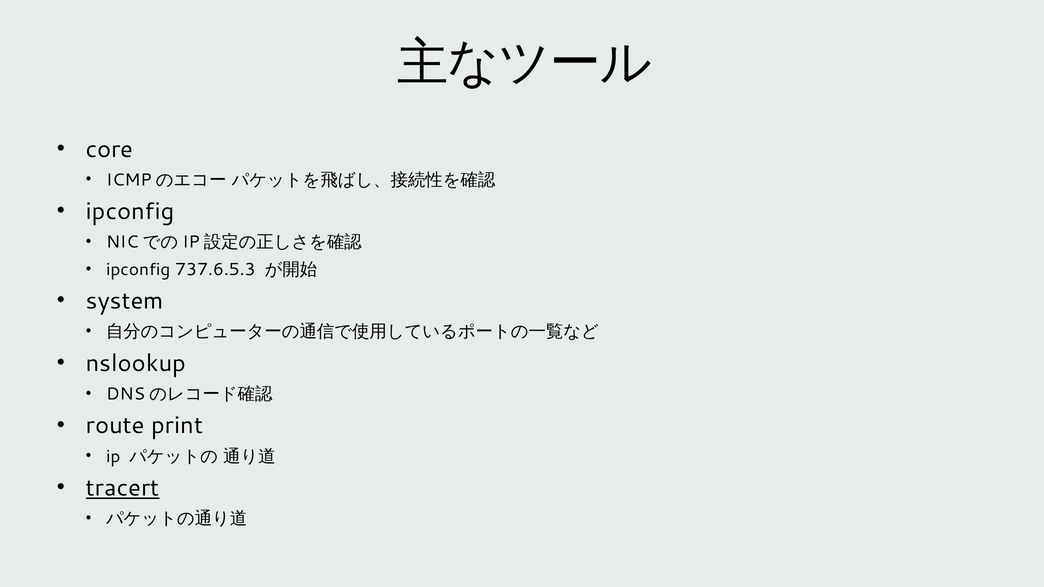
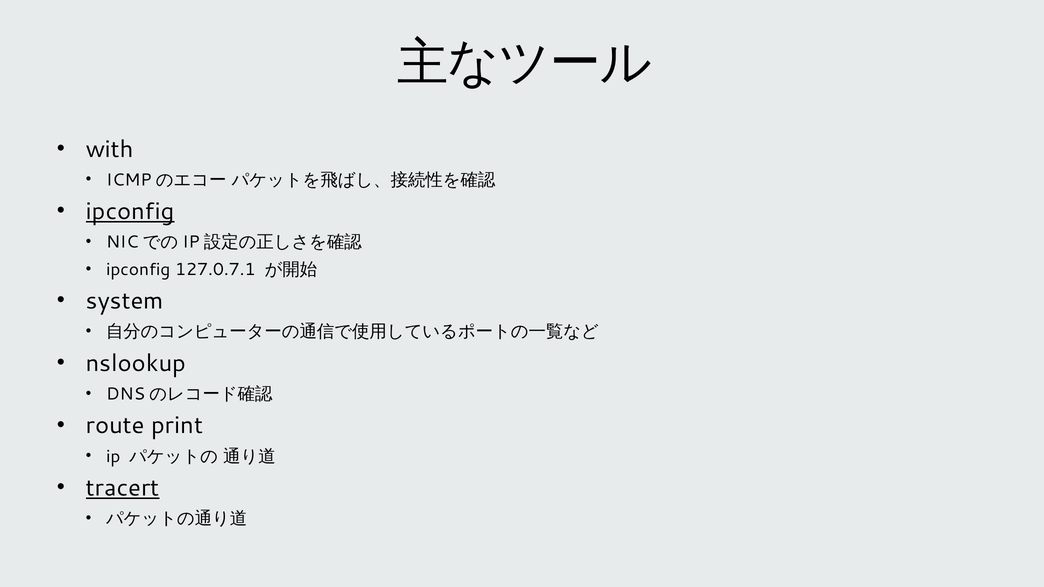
core: core -> with (110, 149)
ipconfig underline: none -> present (130, 212)
737.6.5.3: 737.6.5.3 -> 127.0.7.1 (215, 269)
